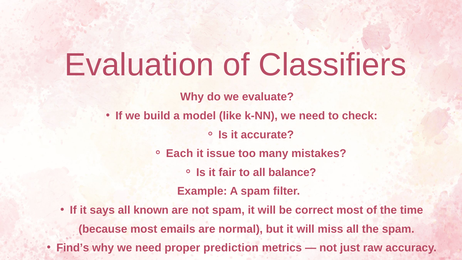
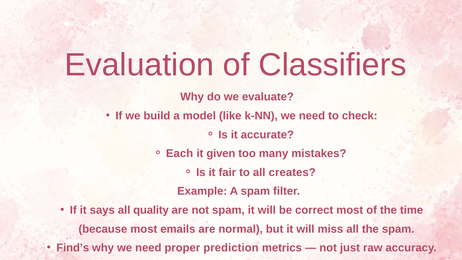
issue: issue -> given (221, 153)
balance: balance -> creates (292, 172)
known: known -> quality (151, 210)
